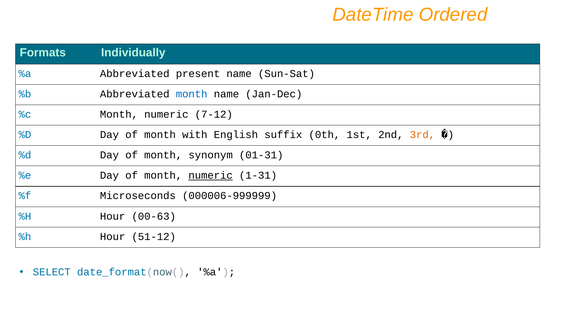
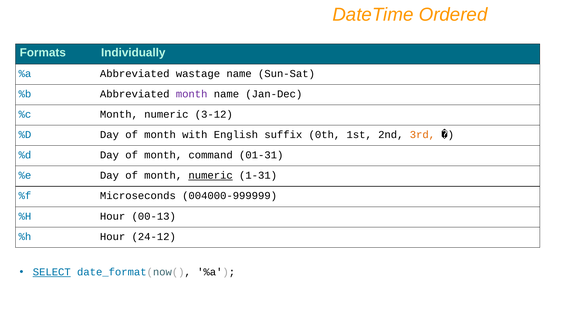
present: present -> wastage (198, 74)
month colour: blue -> purple (192, 94)
7-12: 7-12 -> 3-12 (214, 114)
synonym: synonym -> command (211, 155)
000006-999999: 000006-999999 -> 004000-999999 (230, 196)
00-63: 00-63 -> 00-13 (154, 216)
51-12: 51-12 -> 24-12 (154, 237)
SELECT underline: none -> present (52, 272)
